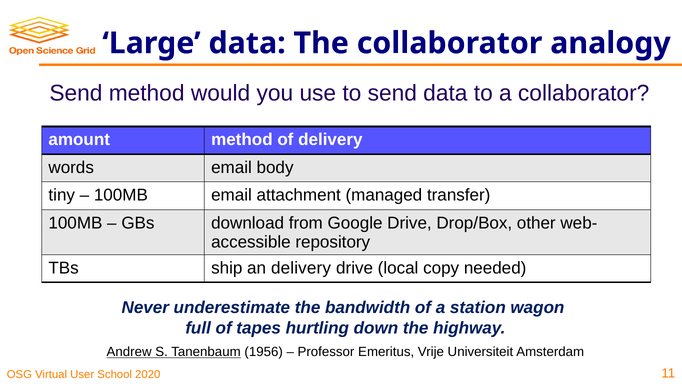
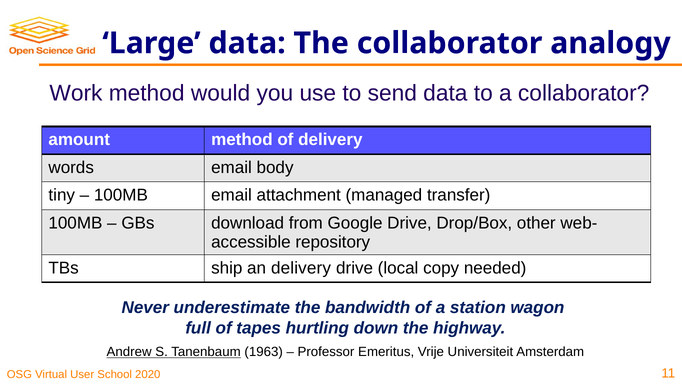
Send: Send -> Work (76, 93)
1956: 1956 -> 1963 (264, 351)
